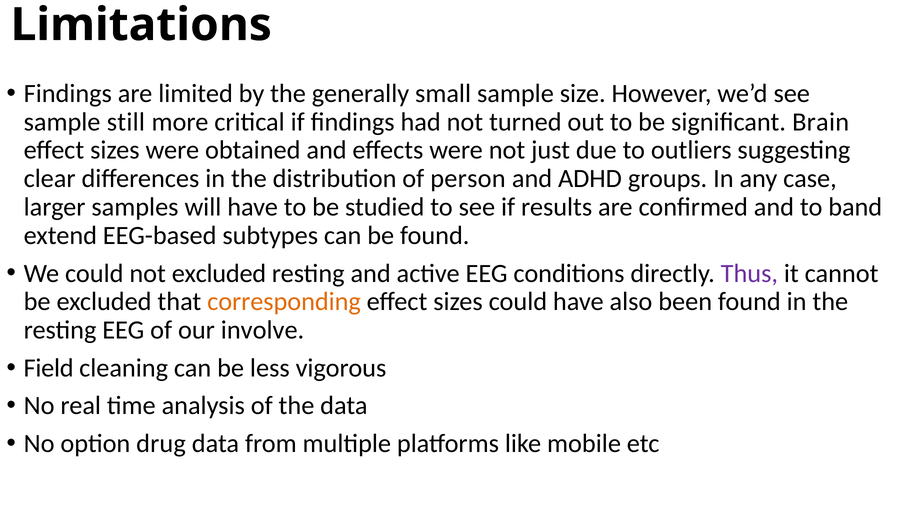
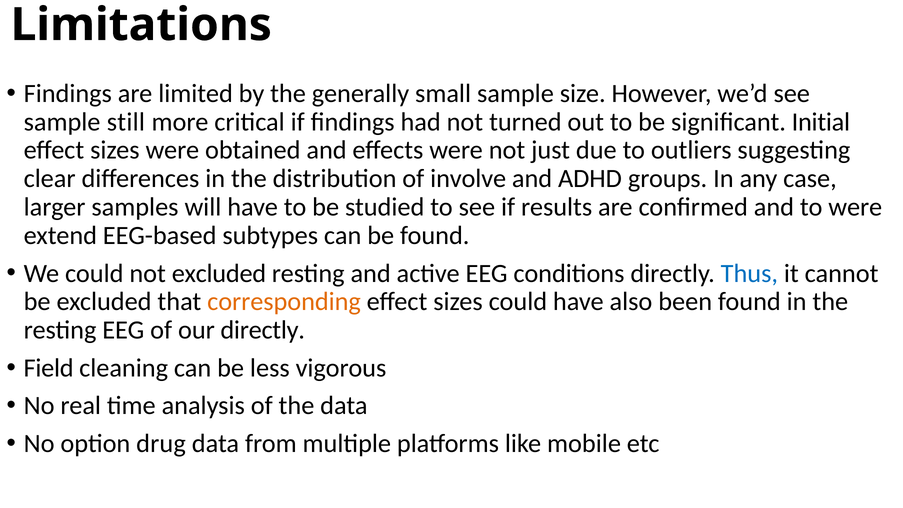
Brain: Brain -> Initial (821, 122)
person: person -> involve (468, 179)
to band: band -> were (855, 207)
Thus colour: purple -> blue (749, 273)
our involve: involve -> directly (263, 330)
